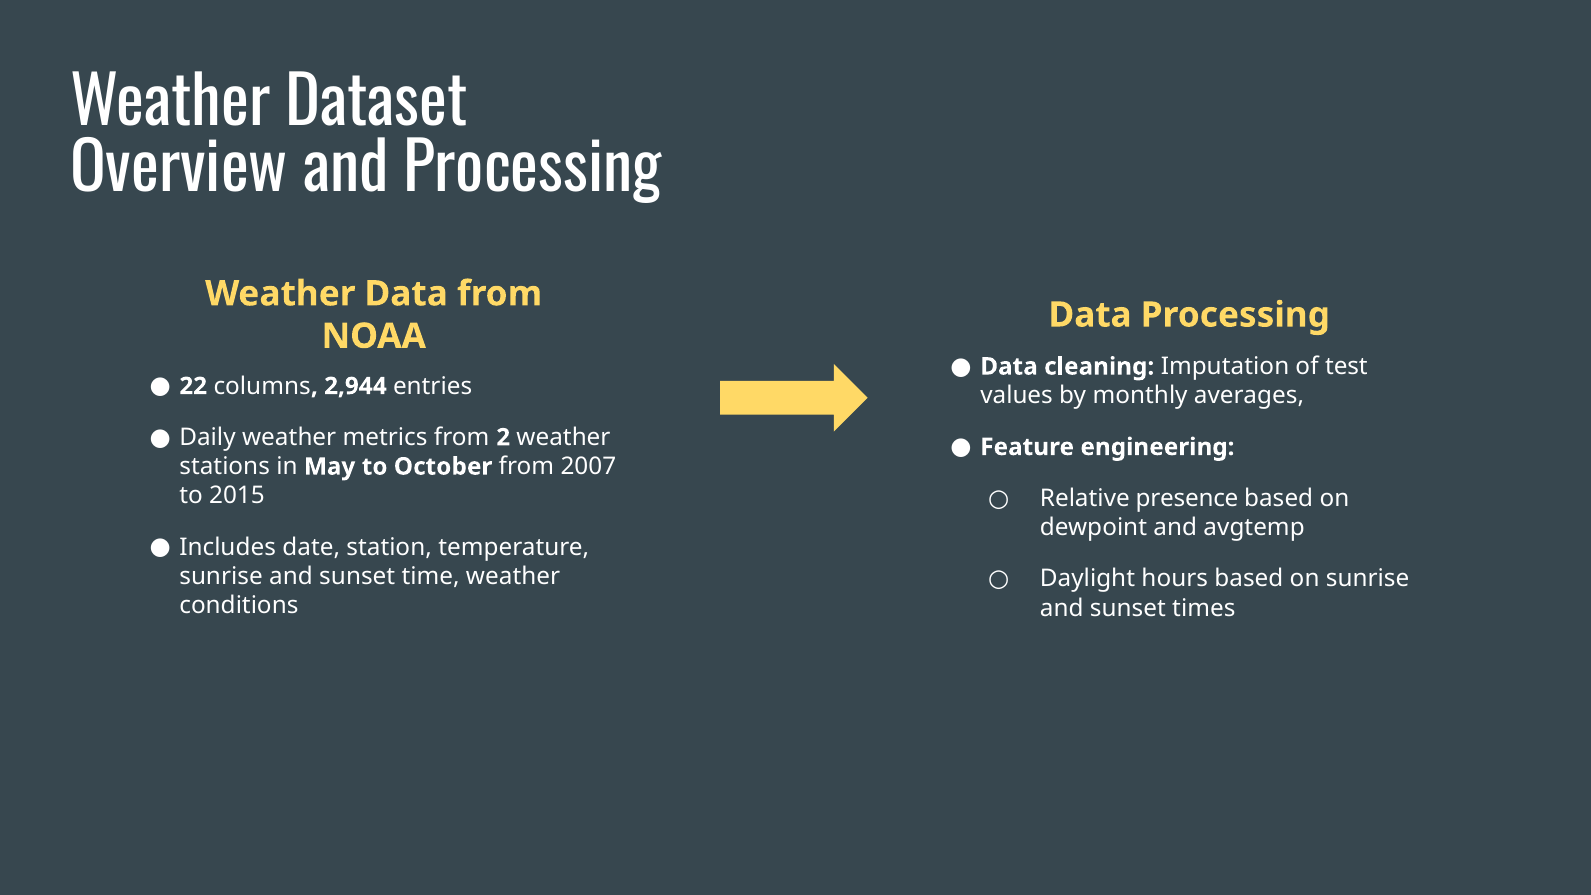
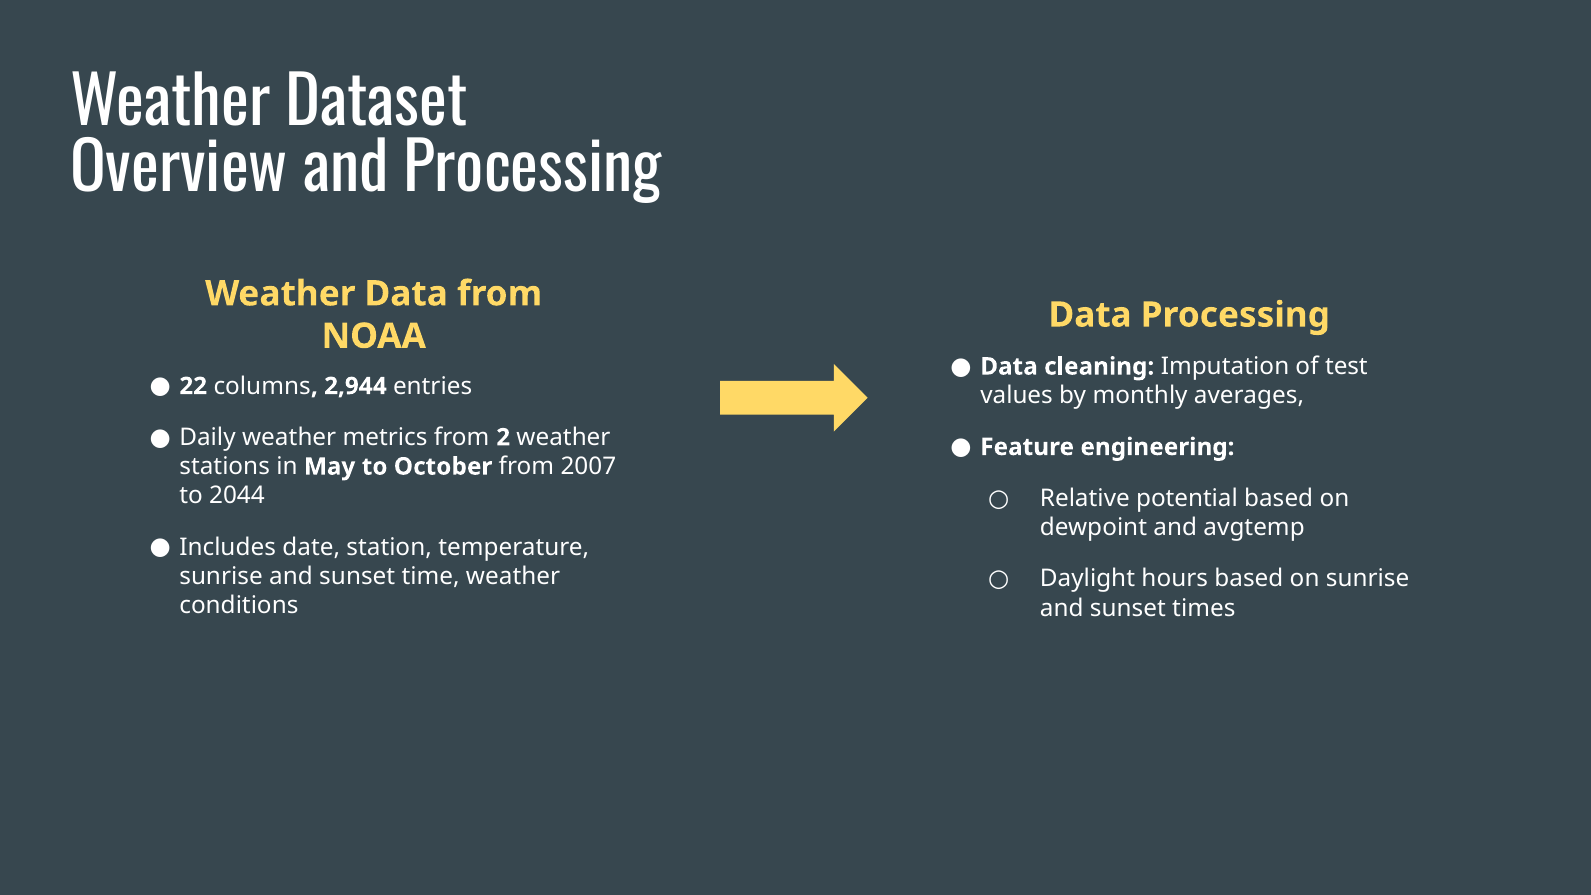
presence: presence -> potential (1187, 498)
2015: 2015 -> 2044 (237, 496)
